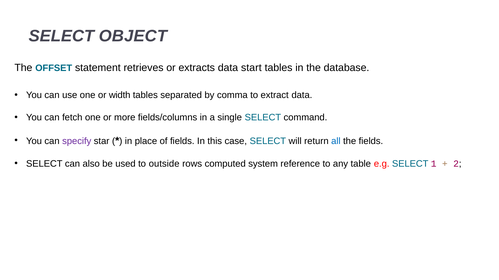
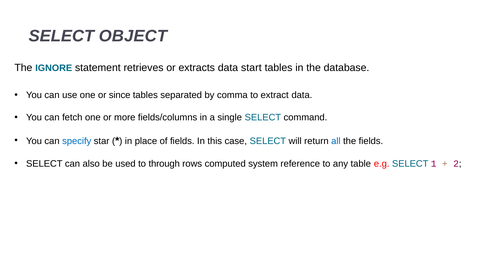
OFFSET: OFFSET -> IGNORE (54, 68)
width: width -> since (120, 95)
specify colour: purple -> blue (77, 141)
outside: outside -> through (164, 164)
